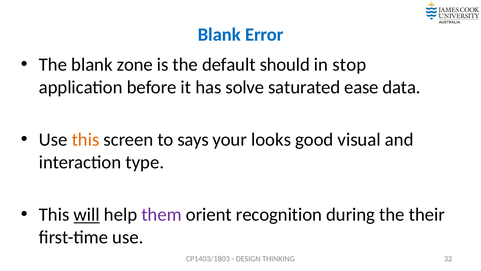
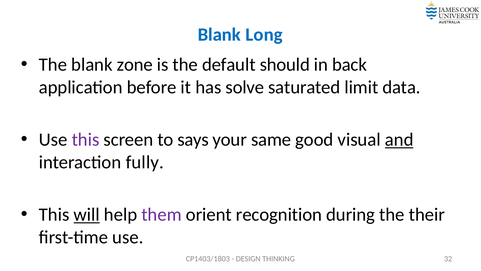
Error: Error -> Long (264, 35)
stop: stop -> back (350, 65)
ease: ease -> limit (361, 87)
this colour: orange -> purple (86, 140)
looks: looks -> same (271, 140)
and underline: none -> present (399, 140)
type: type -> fully (145, 162)
